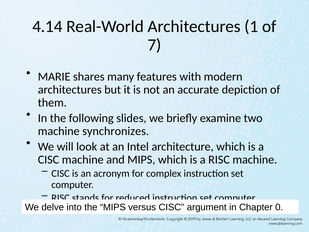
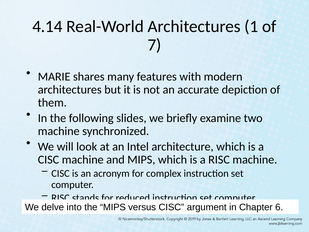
synchronizes: synchronizes -> synchronized (116, 131)
0: 0 -> 6 (279, 207)
